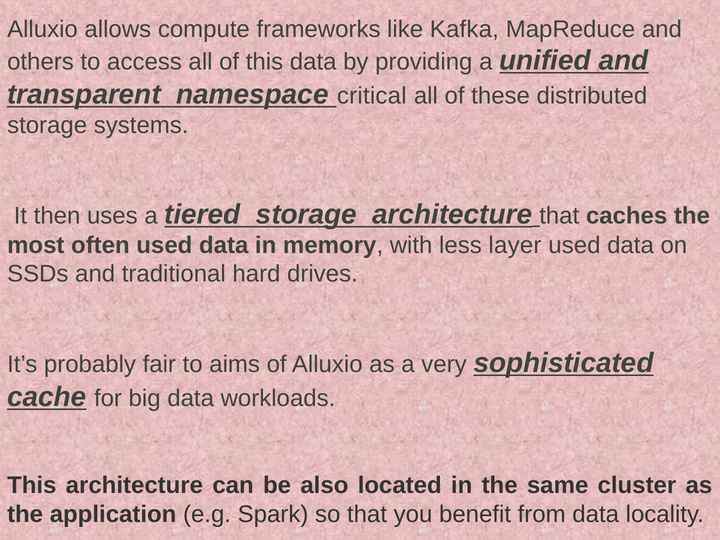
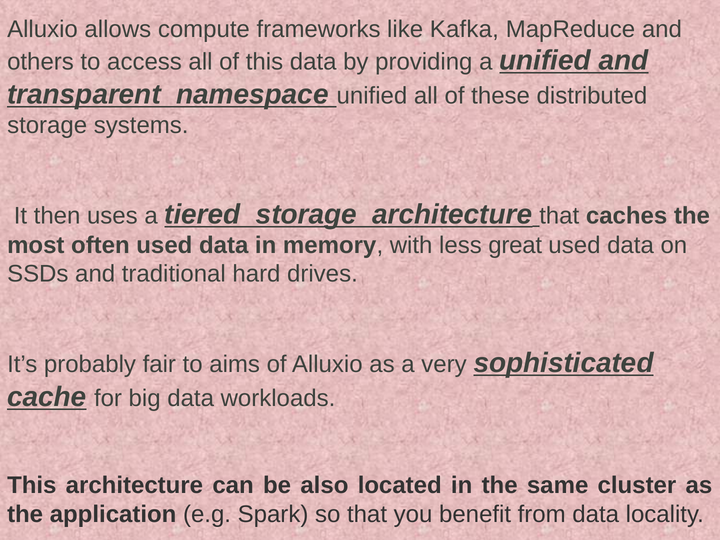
namespace critical: critical -> unified (372, 96)
layer: layer -> great (515, 245)
